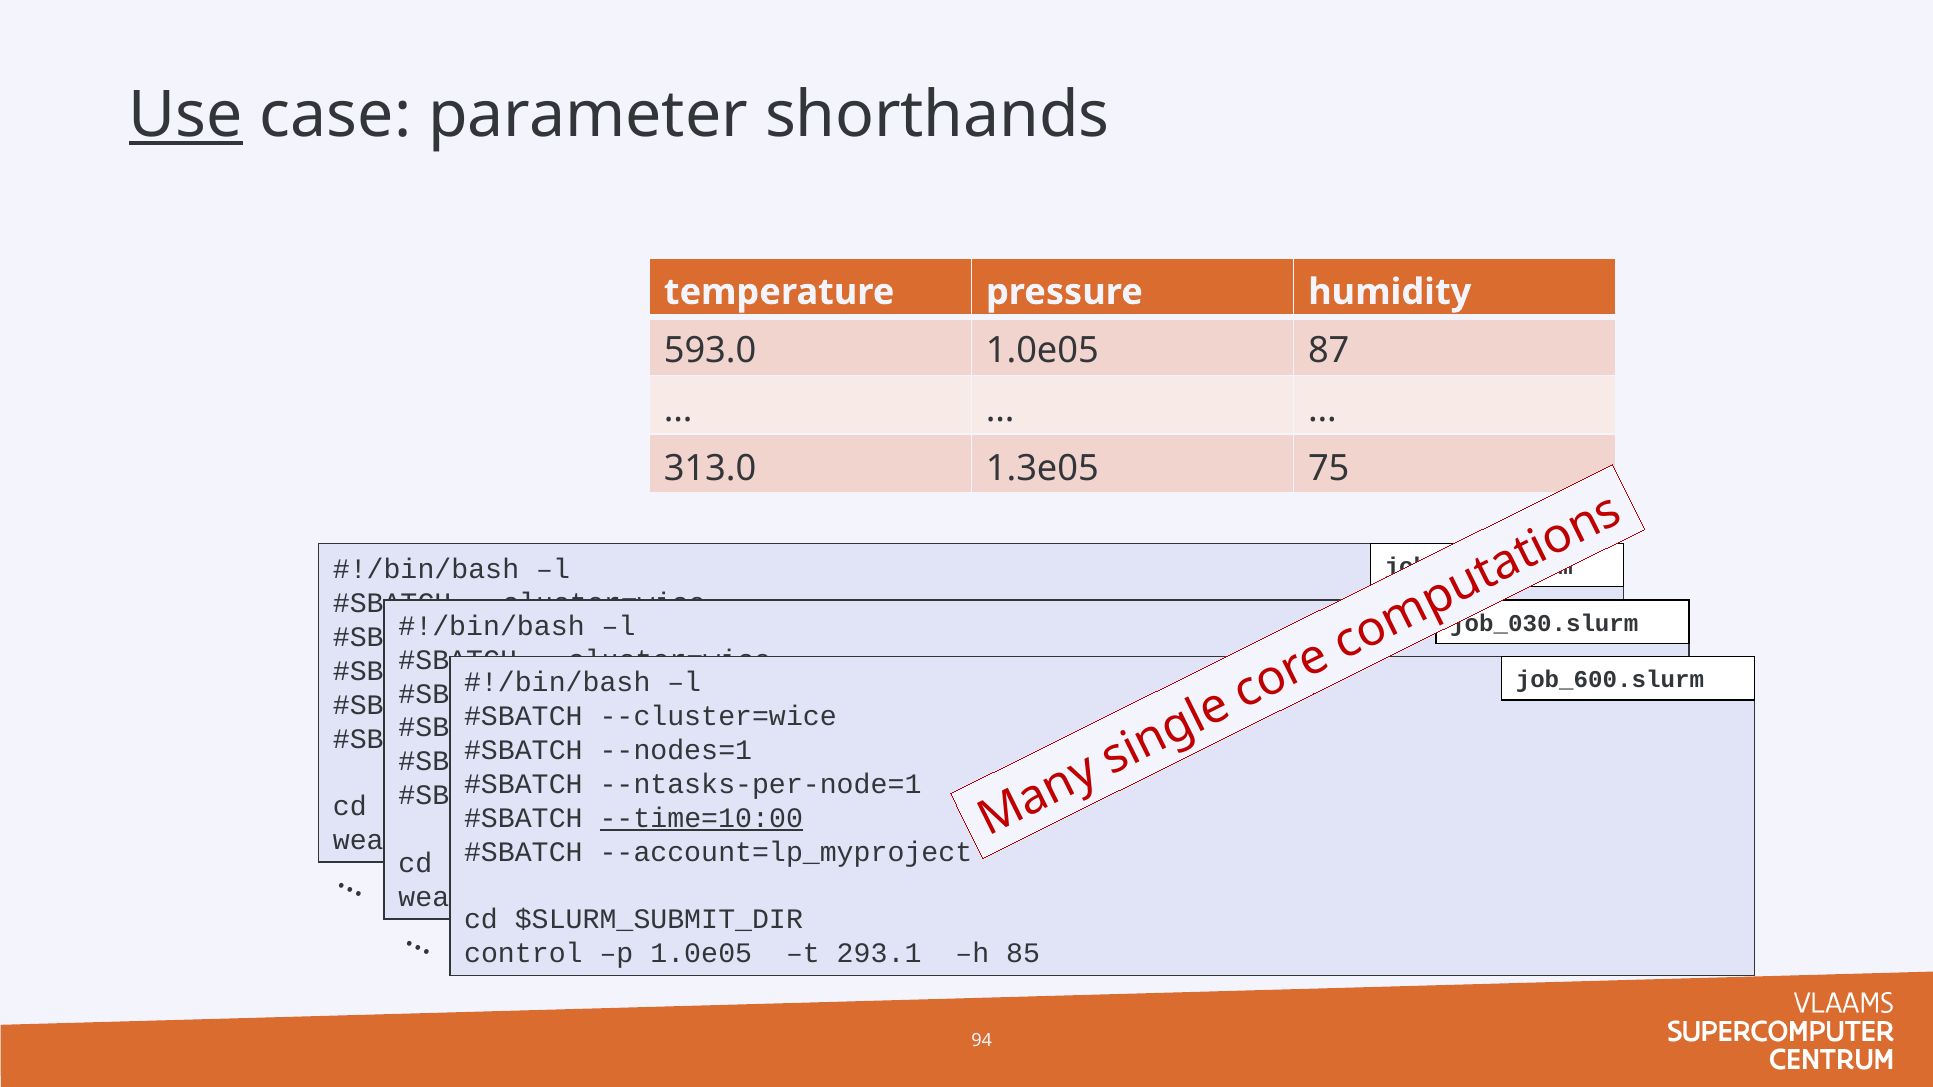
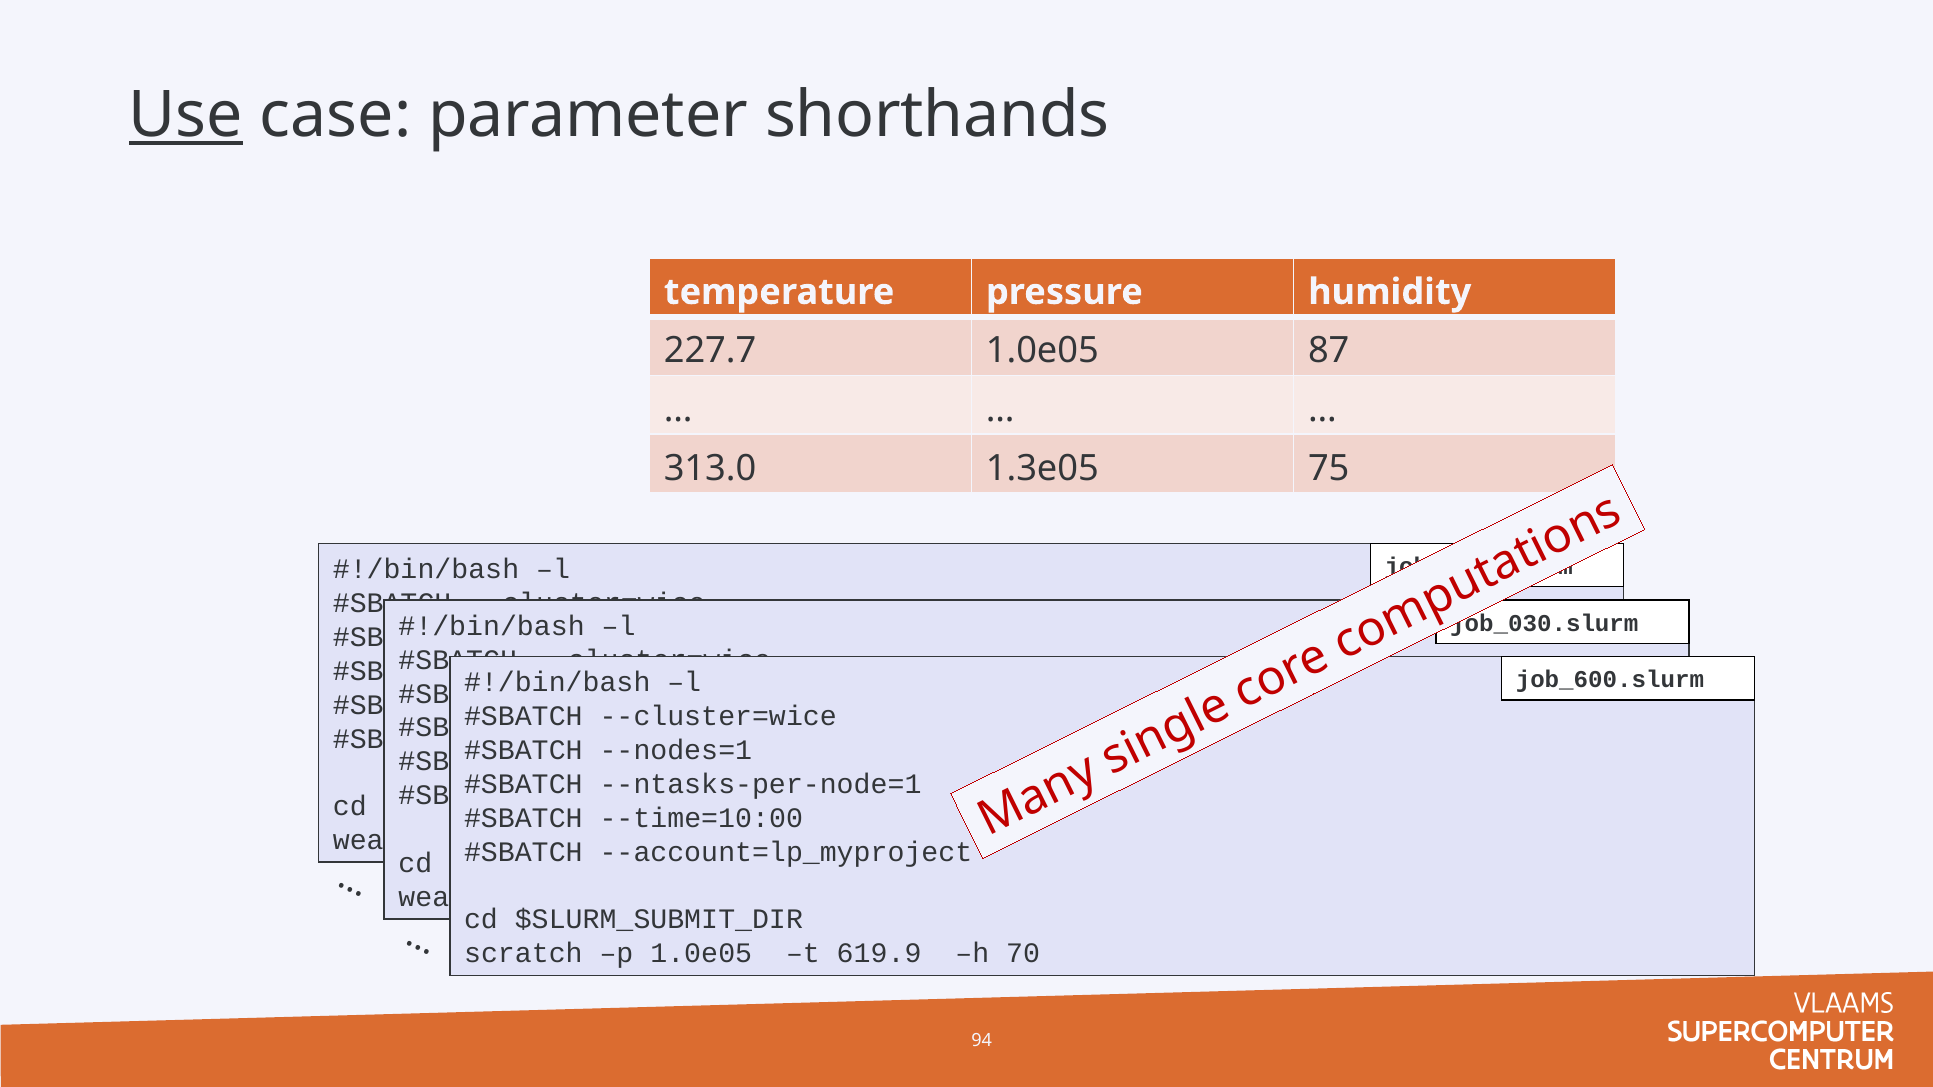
593.0: 593.0 -> 227.7 (710, 351)
--time=10:00 underline: present -> none (701, 818)
control: control -> scratch (523, 954)
293.1: 293.1 -> 619.9 (879, 954)
85: 85 -> 70 (1023, 954)
